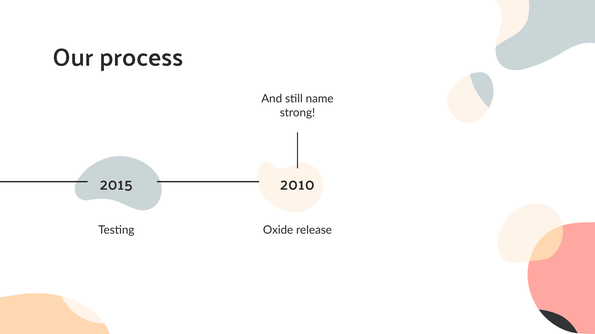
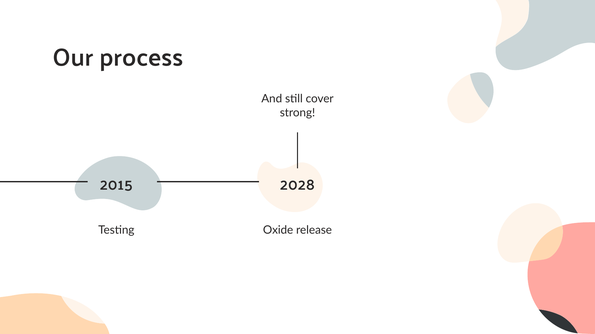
name: name -> cover (320, 99)
2010: 2010 -> 2028 (297, 185)
